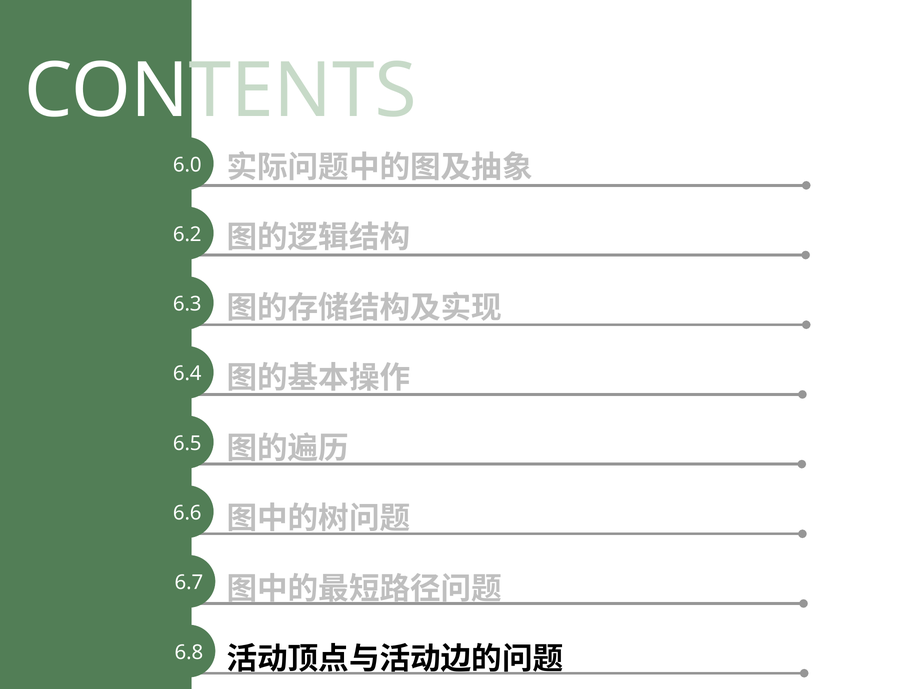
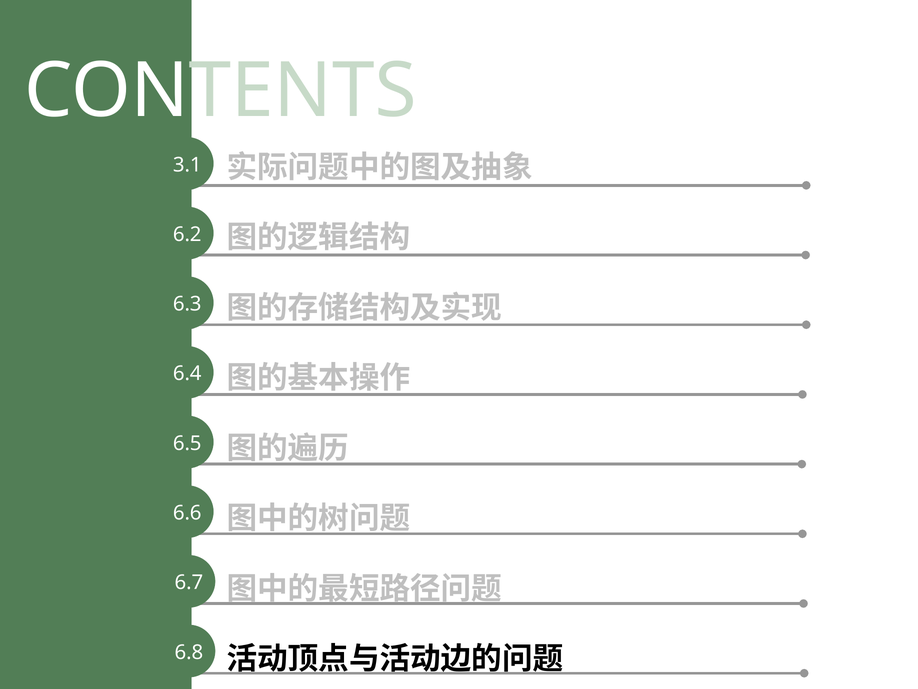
6.0: 6.0 -> 3.1 (187, 165)
